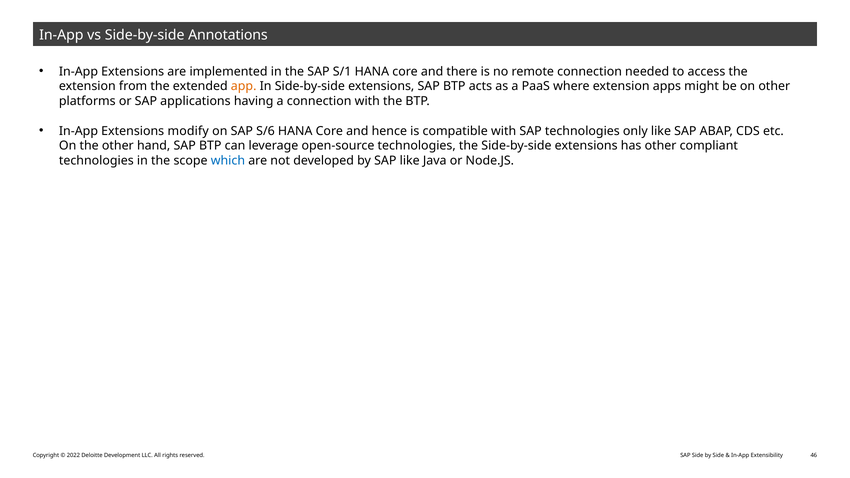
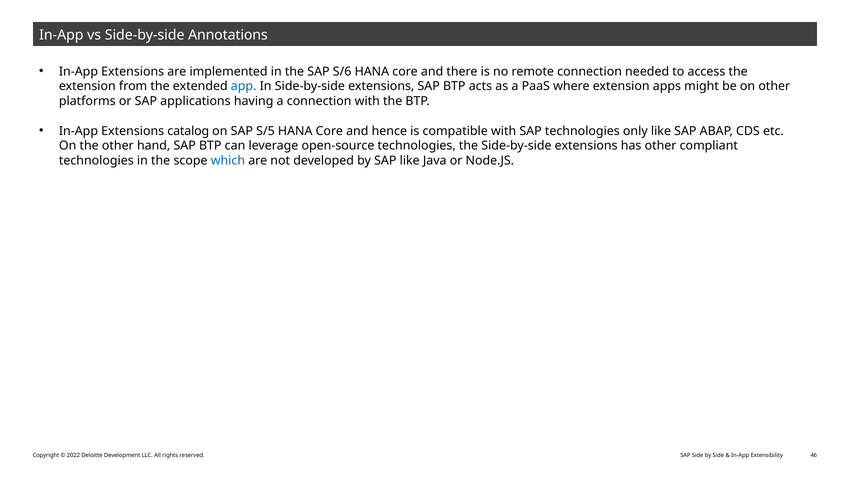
S/1: S/1 -> S/6 (342, 72)
app colour: orange -> blue (244, 86)
modify: modify -> catalog (188, 131)
S/6: S/6 -> S/5 (265, 131)
